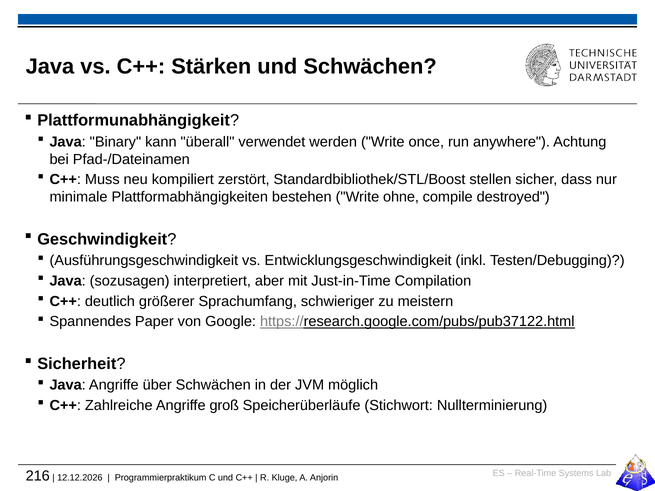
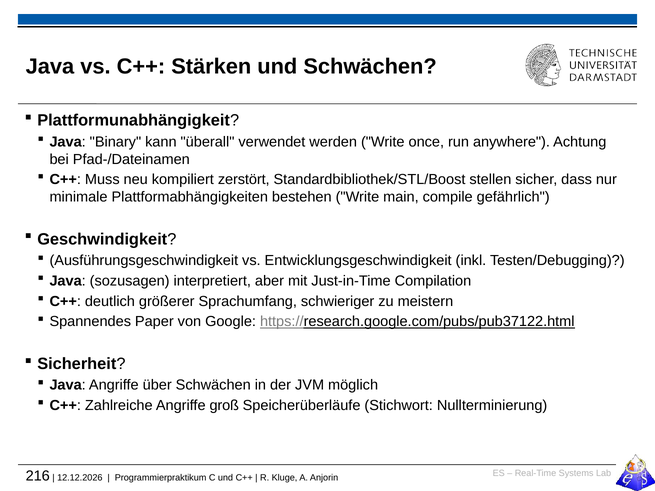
ohne: ohne -> main (401, 197)
destroyed: destroyed -> gefährlich (513, 197)
